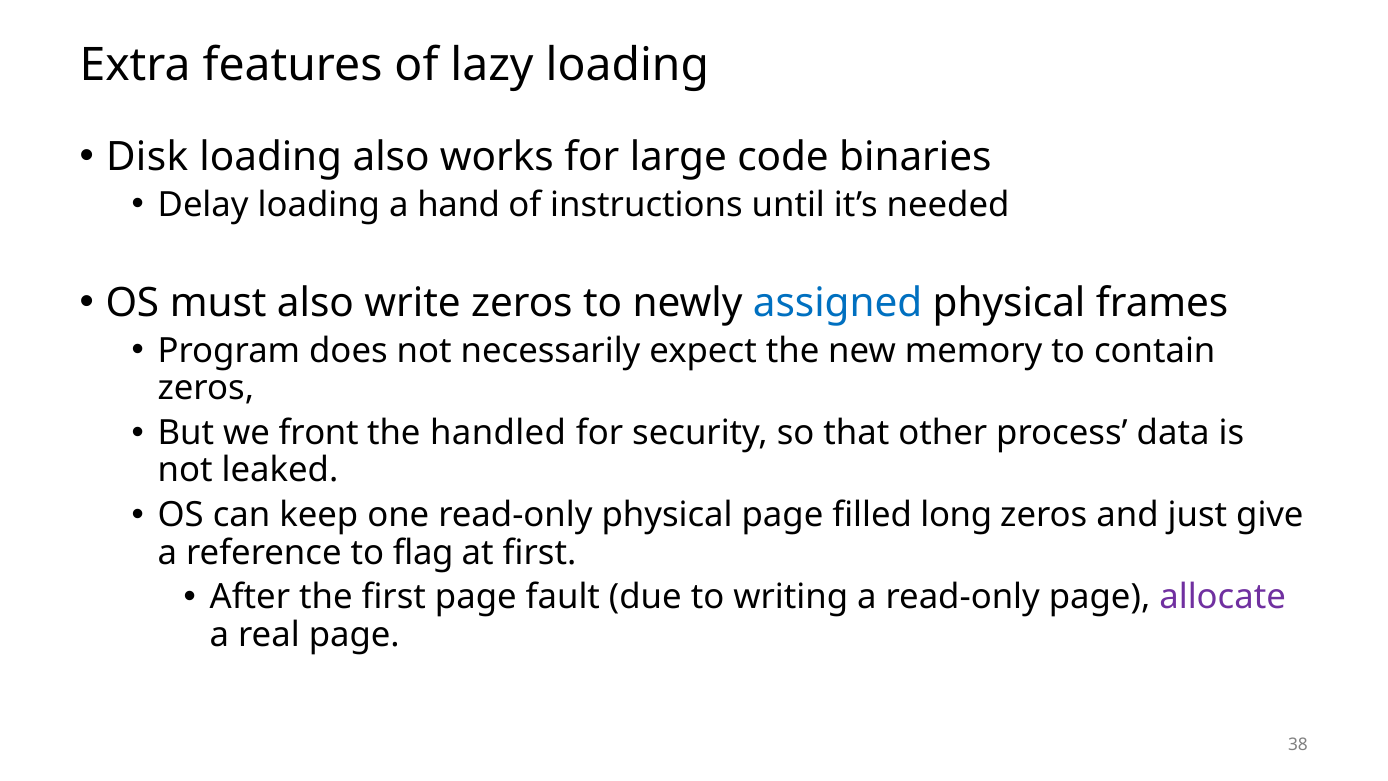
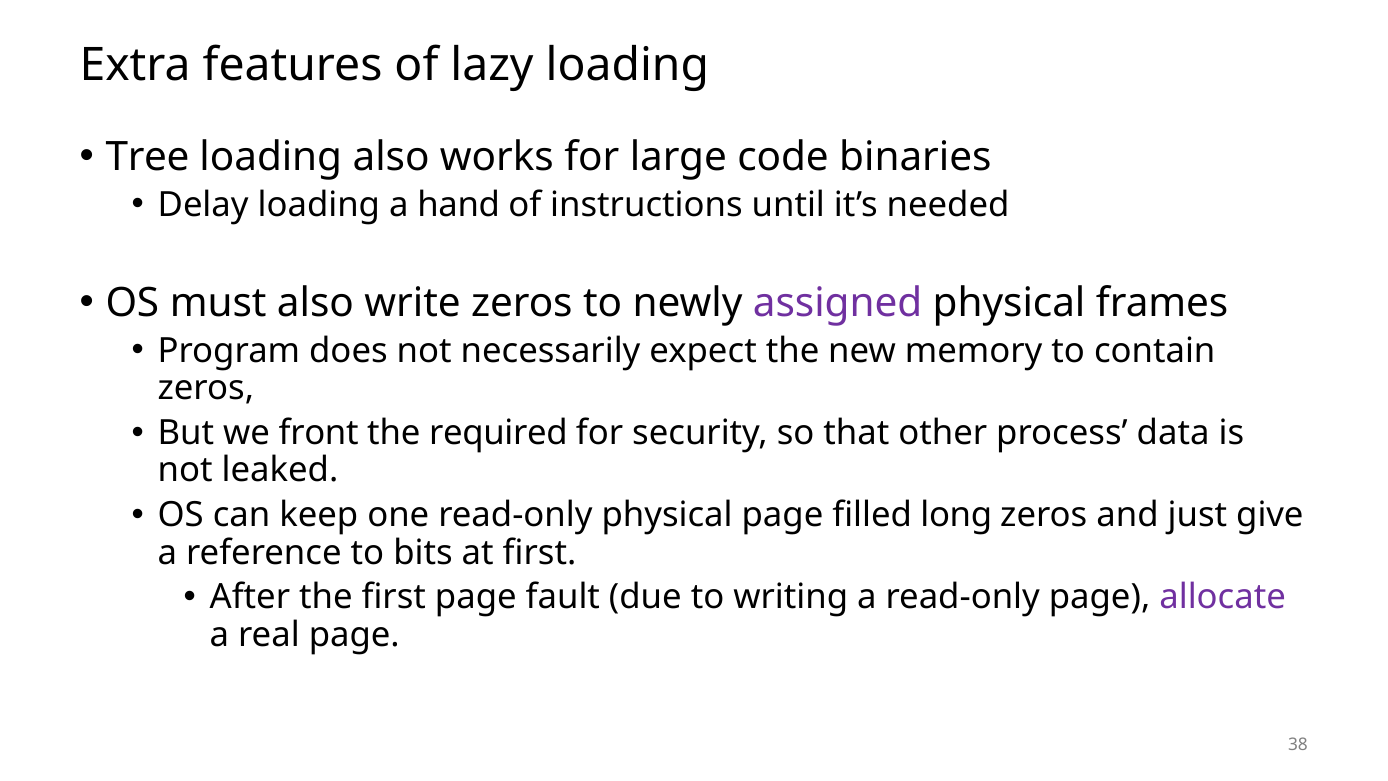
Disk: Disk -> Tree (148, 157)
assigned colour: blue -> purple (838, 303)
handled: handled -> required (498, 433)
flag: flag -> bits (423, 552)
